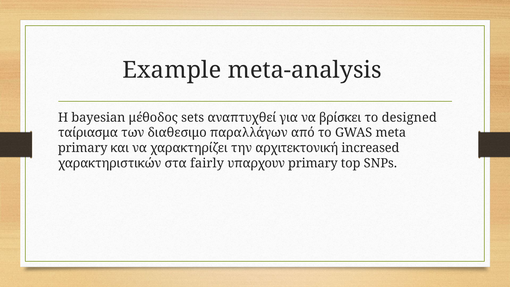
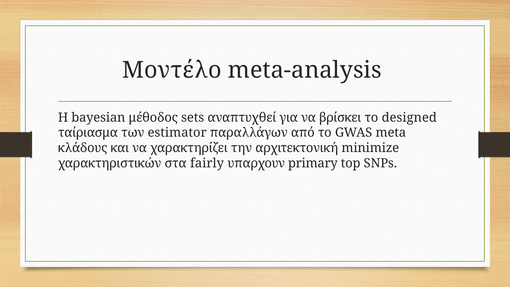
Example: Example -> Μοντέλο (172, 70)
διαθεσιμο: διαθεσιμο -> estimator (177, 133)
primary: primary -> κλάδους (83, 148)
increased: increased -> minimize (370, 148)
